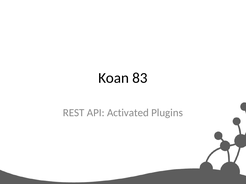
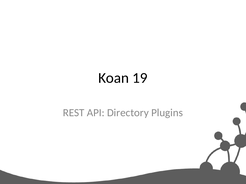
83: 83 -> 19 (140, 78)
Activated: Activated -> Directory (128, 113)
